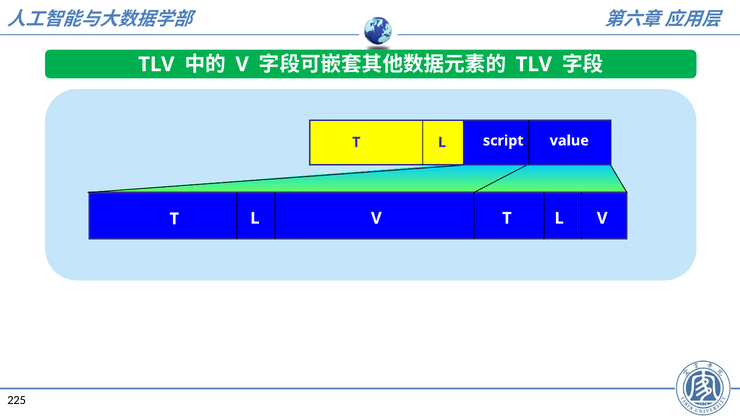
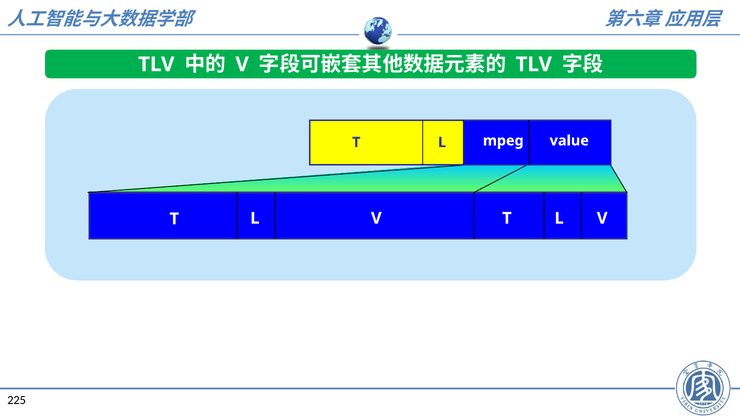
script: script -> mpeg (503, 141)
